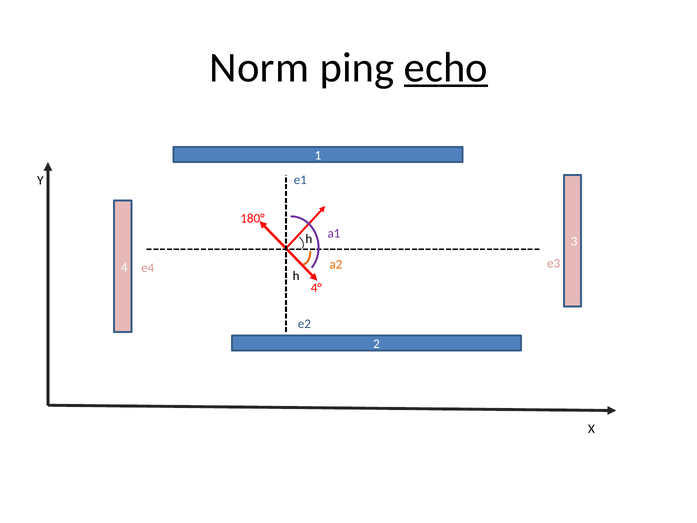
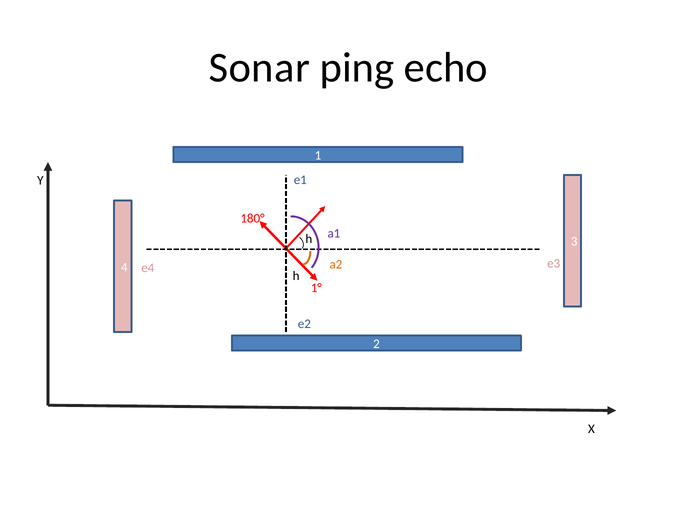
Norm: Norm -> Sonar (259, 67)
echo underline: present -> none (446, 67)
4°: 4° -> 1° (316, 288)
